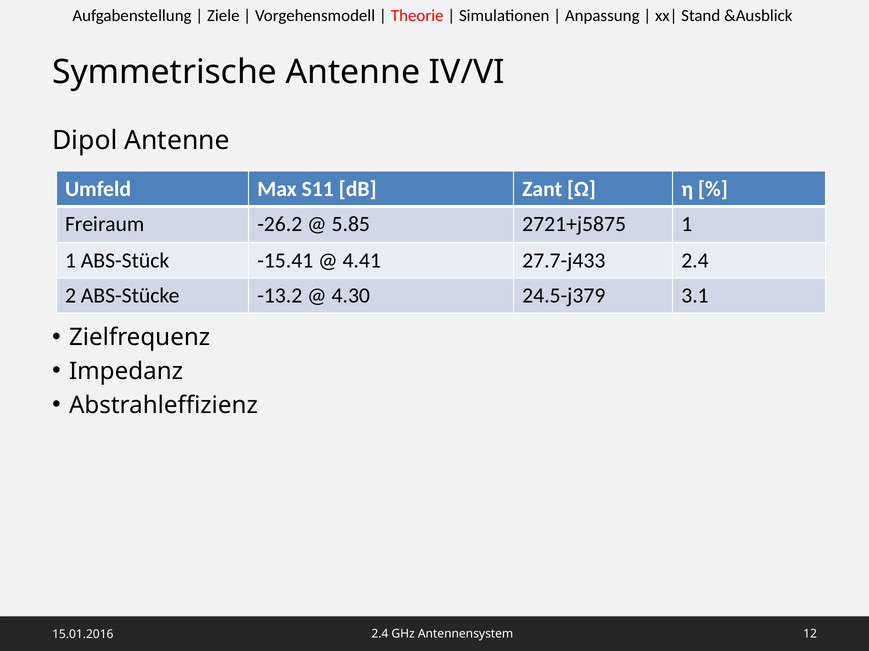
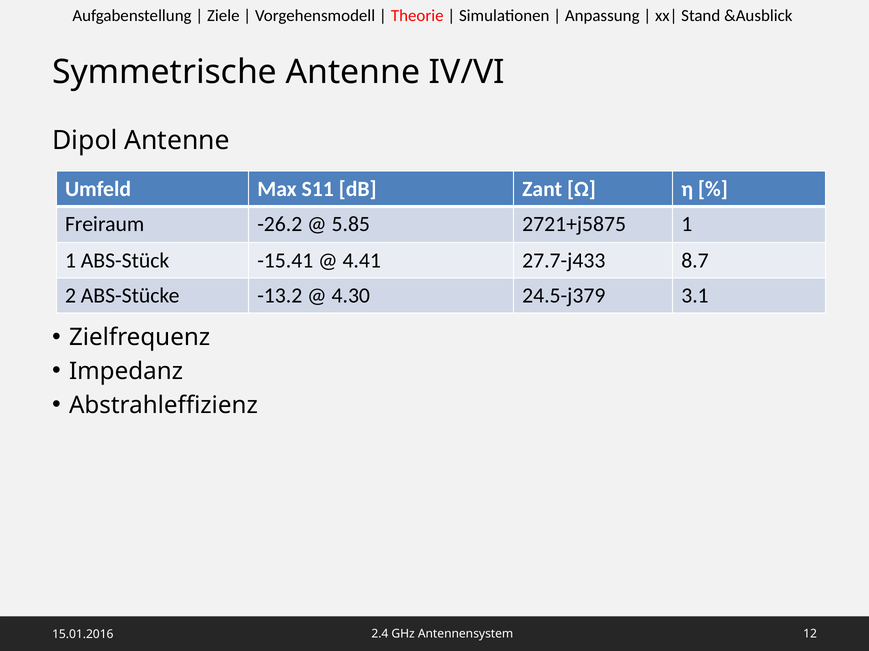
27.7-j433 2.4: 2.4 -> 8.7 (695, 261)
